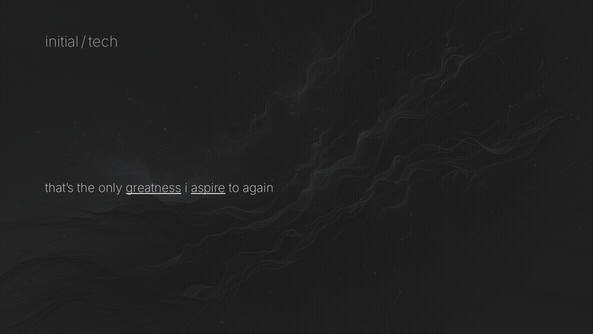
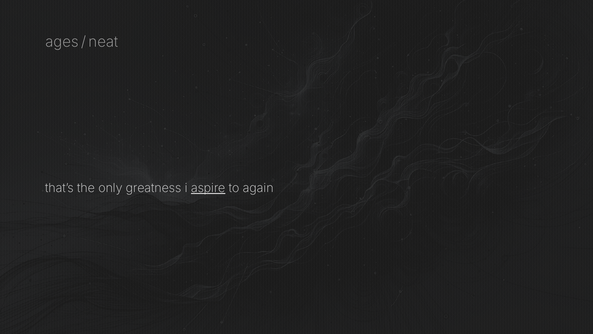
initial: initial -> ages (62, 42)
tech: tech -> neat (103, 42)
greatness underline: present -> none (154, 188)
